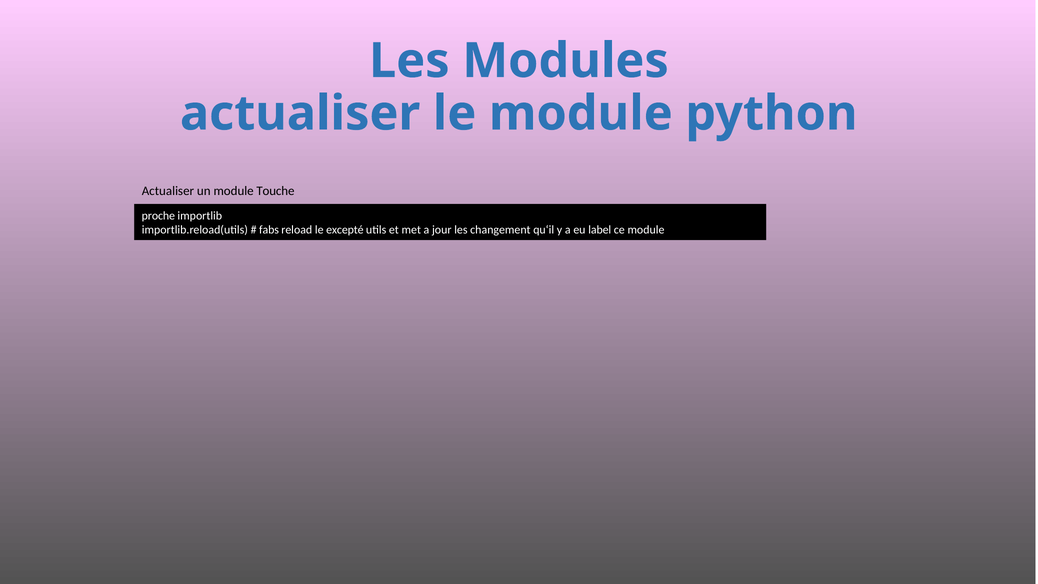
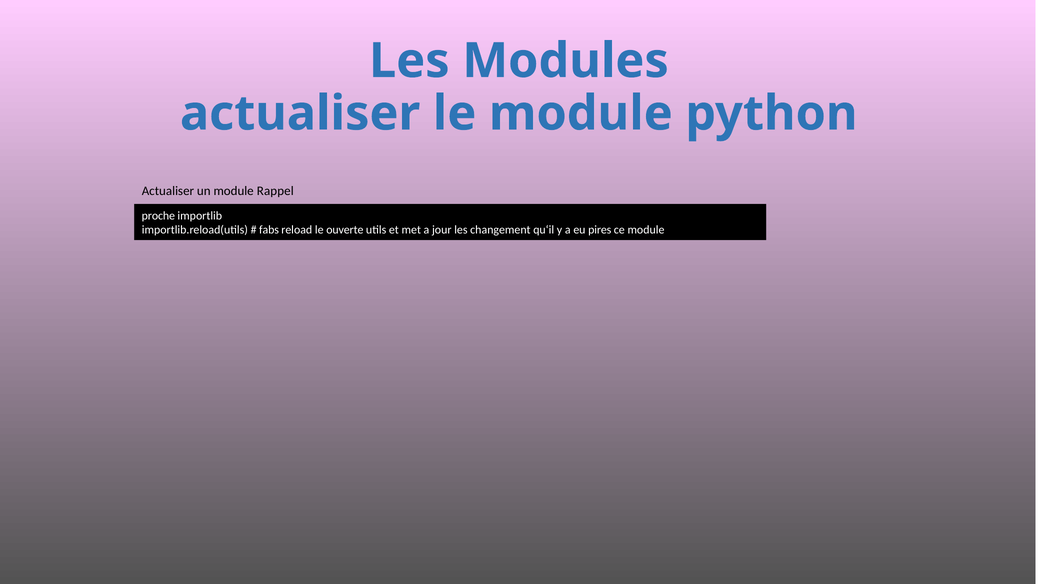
Touche: Touche -> Rappel (275, 191)
excepté: excepté -> ouverte (345, 230)
label: label -> pires (600, 230)
